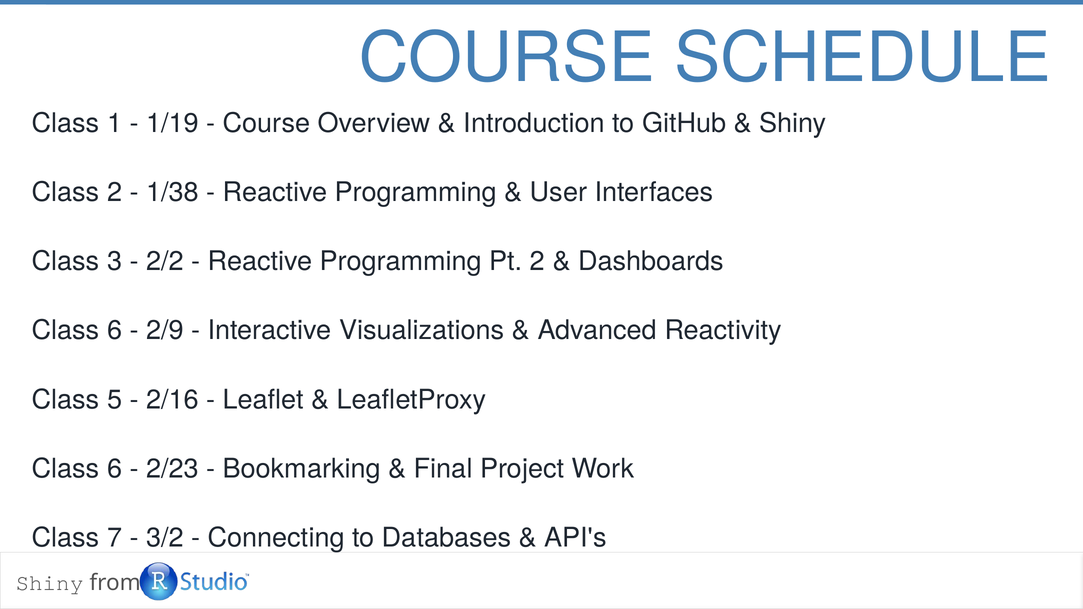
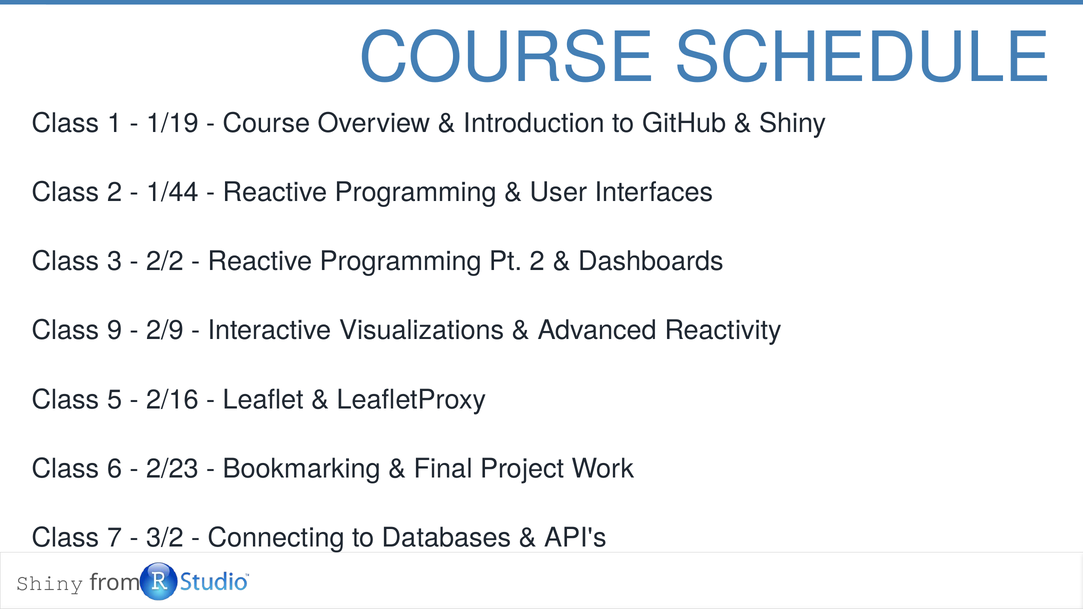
1/38: 1/38 -> 1/44 (172, 192)
6: 6 -> 9 (115, 331)
